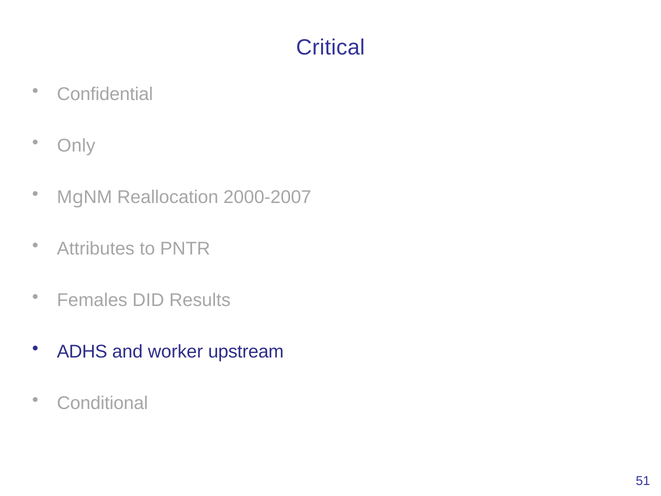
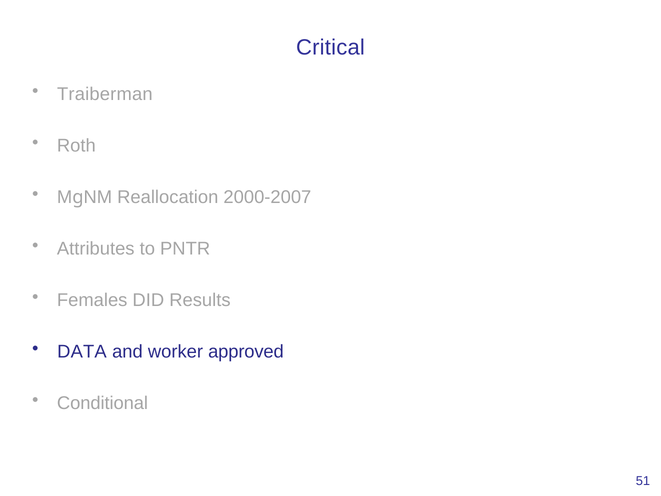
Confidential: Confidential -> Traiberman (105, 94)
Only: Only -> Roth (76, 146)
ADHS: ADHS -> DATA (82, 351)
upstream: upstream -> approved (246, 351)
